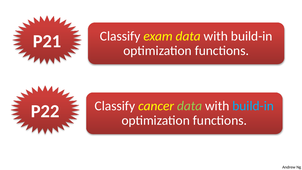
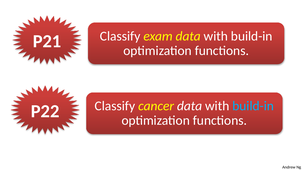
data colour: light green -> white (190, 106)
